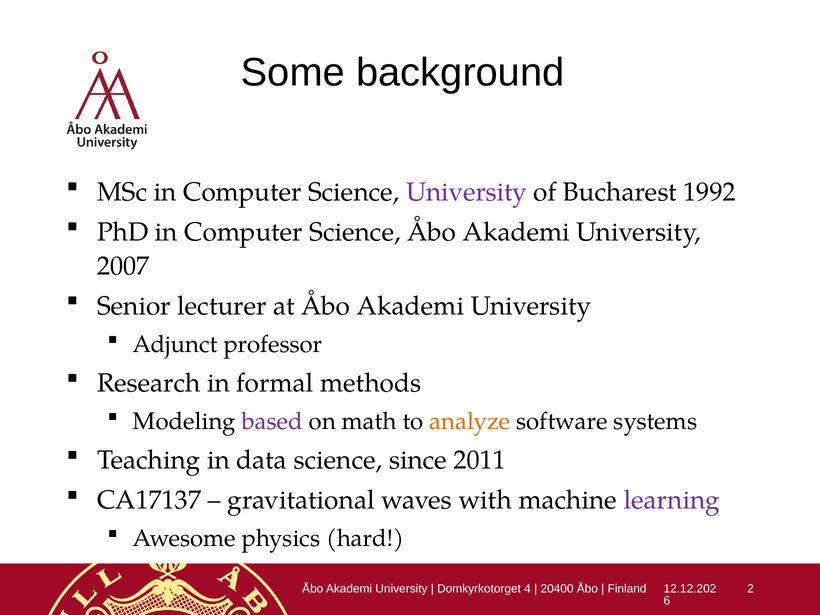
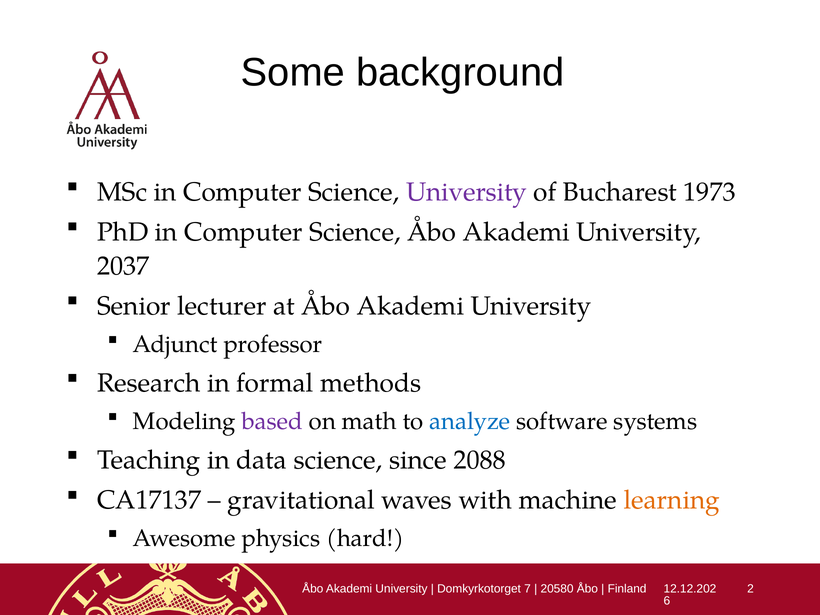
1992: 1992 -> 1973 (709, 192)
2007: 2007 -> 2037 (123, 266)
analyze colour: orange -> blue (470, 421)
2011: 2011 -> 2088 (480, 460)
learning colour: purple -> orange (672, 500)
4: 4 -> 7 (528, 589)
20400: 20400 -> 20580 (557, 589)
